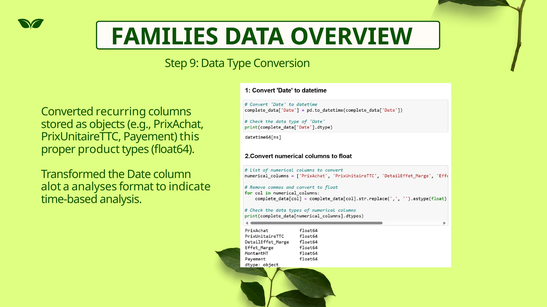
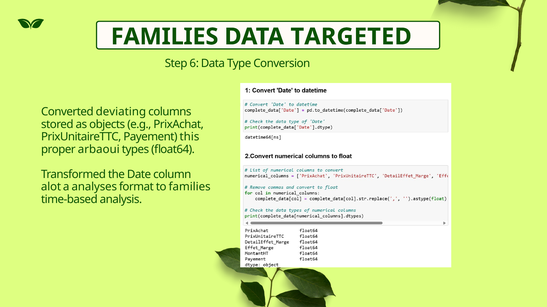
OVERVIEW: OVERVIEW -> TARGETED (351, 37)
9: 9 -> 6 (194, 63)
recurring: recurring -> deviating (121, 112)
product: product -> arbaoui (99, 150)
to indicate: indicate -> families (190, 187)
